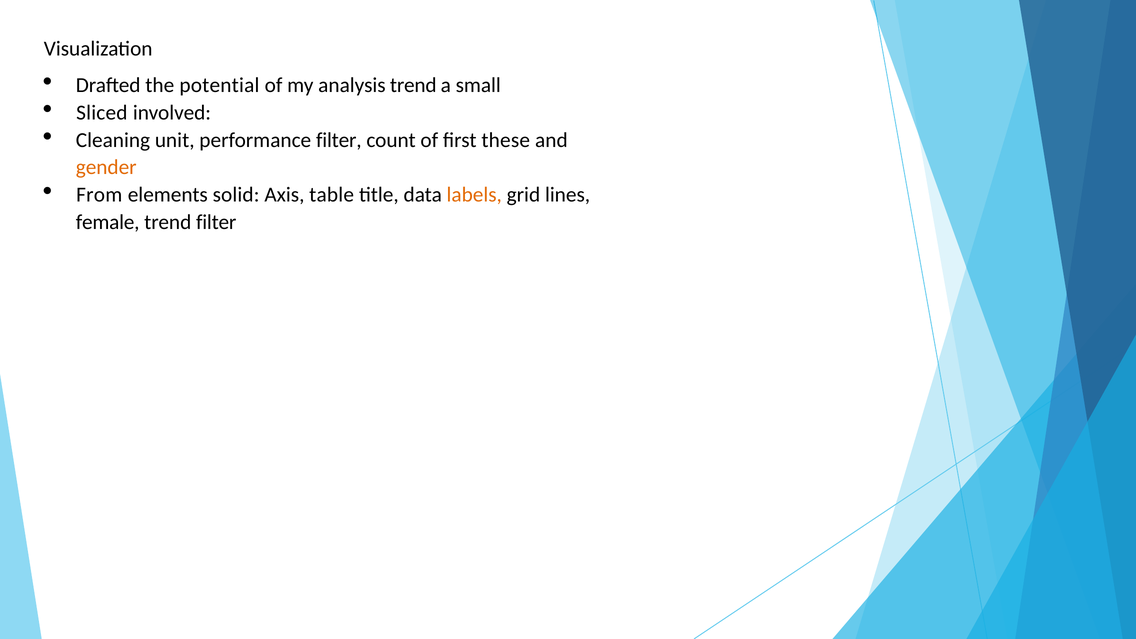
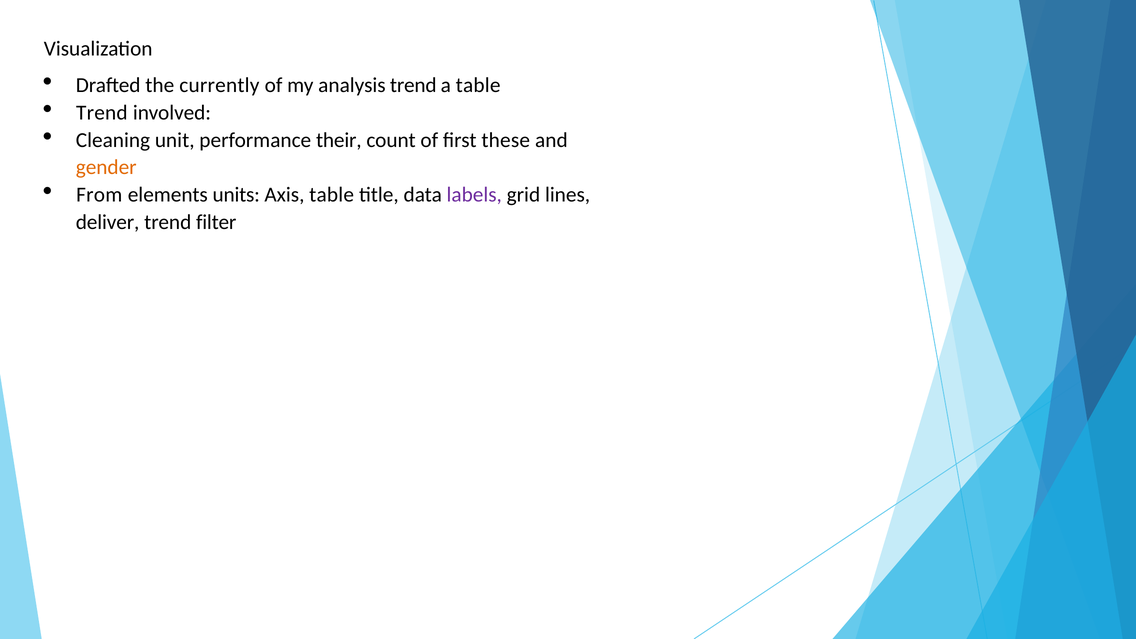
potential: potential -> currently (219, 85)
a small: small -> table (478, 85)
Sliced: Sliced -> Trend (102, 113)
performance filter: filter -> their (339, 140)
solid: solid -> units (236, 195)
labels colour: orange -> purple (474, 195)
female: female -> deliver (108, 222)
